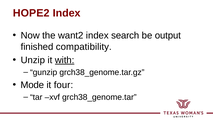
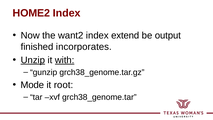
HOPE2: HOPE2 -> HOME2 (31, 13)
search: search -> extend (125, 35)
compatibility: compatibility -> incorporates (84, 47)
Unzip underline: none -> present (33, 60)
four: four -> root (64, 85)
